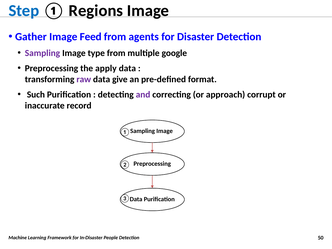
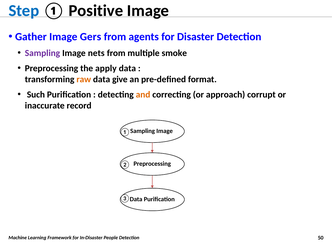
Regions: Regions -> Positive (96, 11)
Feed: Feed -> Gers (91, 37)
type: type -> nets (96, 53)
google: google -> smoke (174, 53)
raw colour: purple -> orange (84, 79)
and colour: purple -> orange (143, 95)
